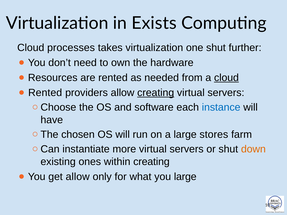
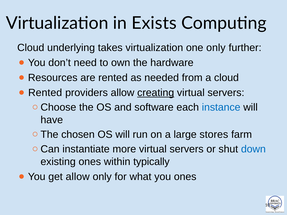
processes: processes -> underlying (71, 48)
one shut: shut -> only (216, 48)
cloud underline: present -> none (226, 78)
down colour: orange -> blue (253, 149)
within creating: creating -> typically (151, 162)
you large: large -> ones (185, 177)
